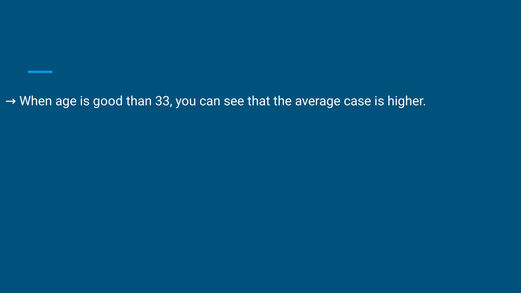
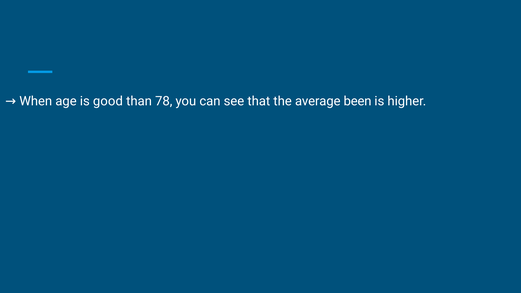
33: 33 -> 78 (164, 101)
case: case -> been (358, 101)
